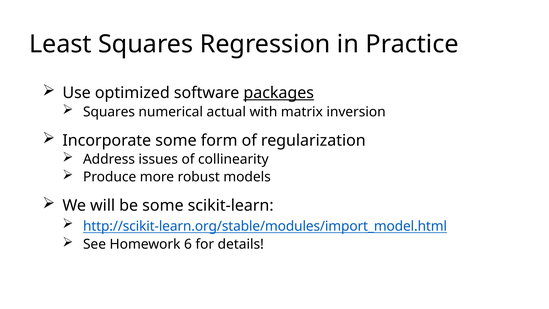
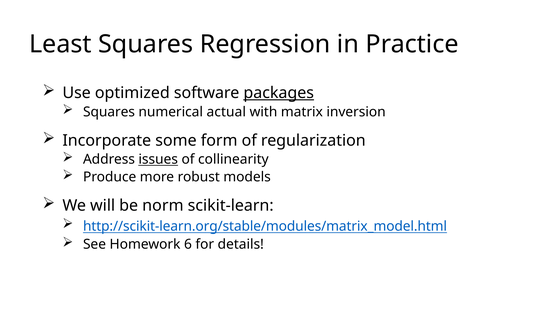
issues underline: none -> present (158, 159)
be some: some -> norm (163, 206)
http://scikit-learn.org/stable/modules/import_model.html: http://scikit-learn.org/stable/modules/import_model.html -> http://scikit-learn.org/stable/modules/matrix_model.html (265, 226)
